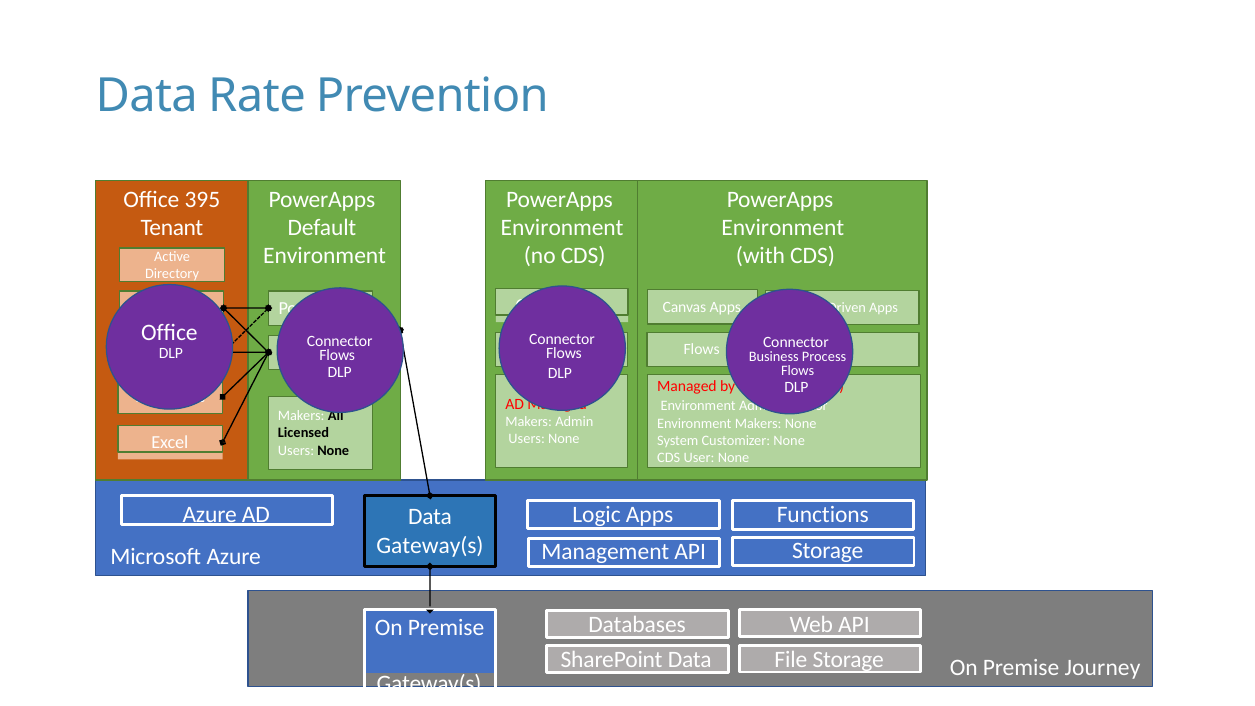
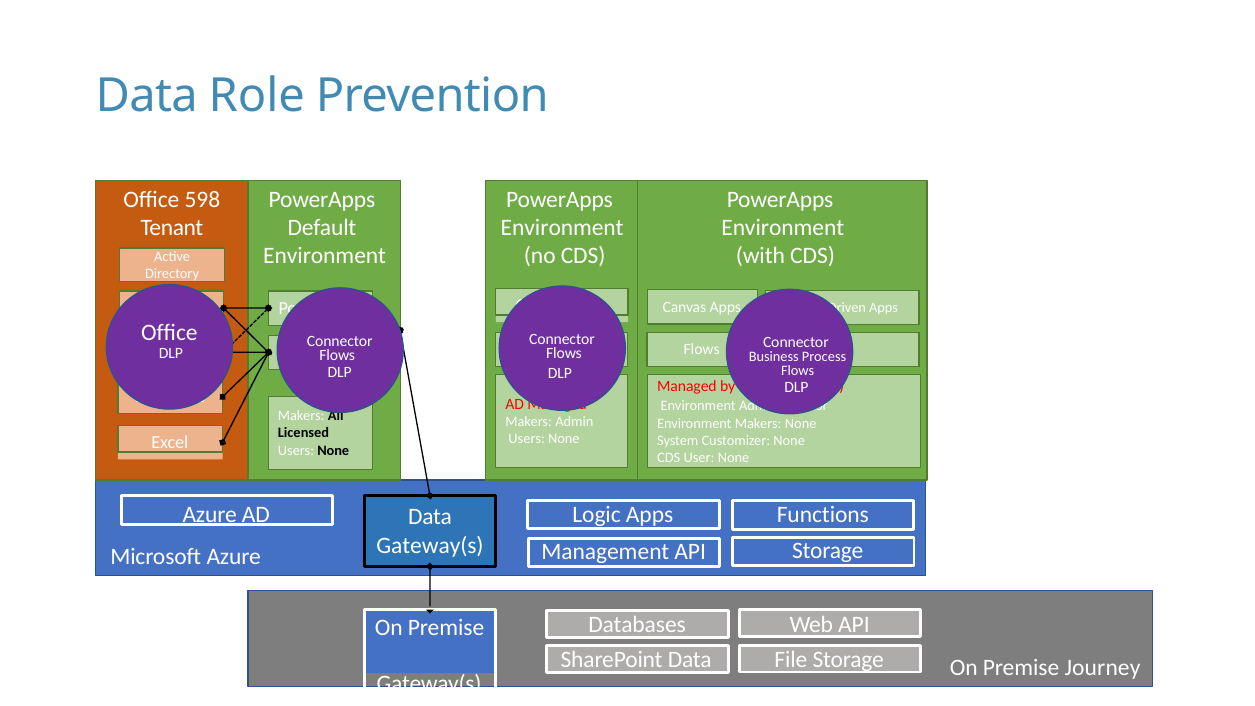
Rate: Rate -> Role (257, 96)
395: 395 -> 598 (202, 200)
